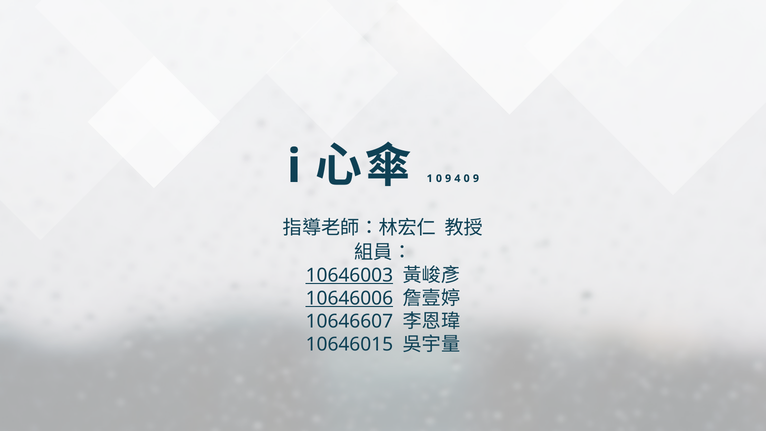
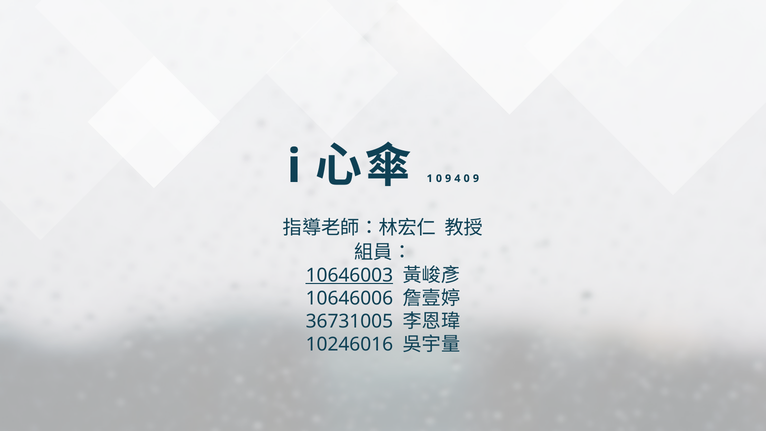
10646006 underline: present -> none (349, 298)
10646607: 10646607 -> 36731005 (349, 321)
10646015: 10646015 -> 10246016 (349, 344)
